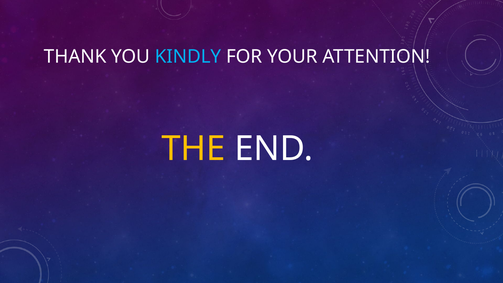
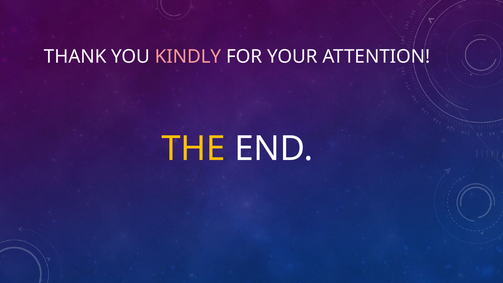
KINDLY colour: light blue -> pink (188, 56)
